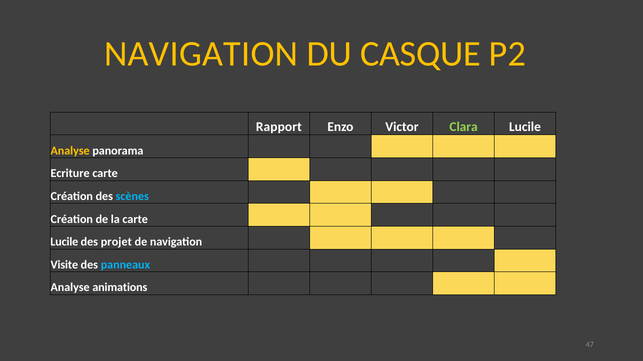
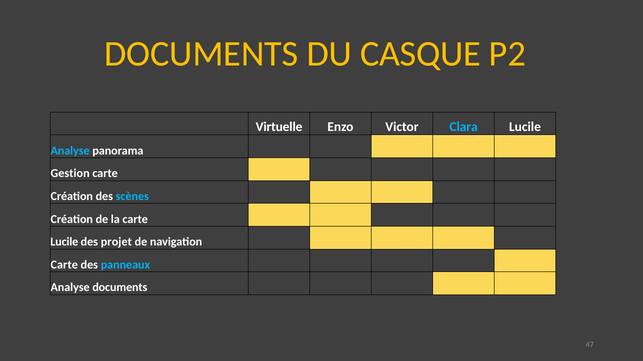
NAVIGATION: NAVIGATION -> DOCUMENTS (201, 54)
Rapport: Rapport -> Virtuelle (279, 127)
Clara colour: light green -> light blue (464, 127)
Analyse colour: yellow -> light blue (70, 151)
Ecriture: Ecriture -> Gestion (70, 174)
Visite: Visite -> Carte (64, 265)
Analyse animations: animations -> documents (120, 288)
